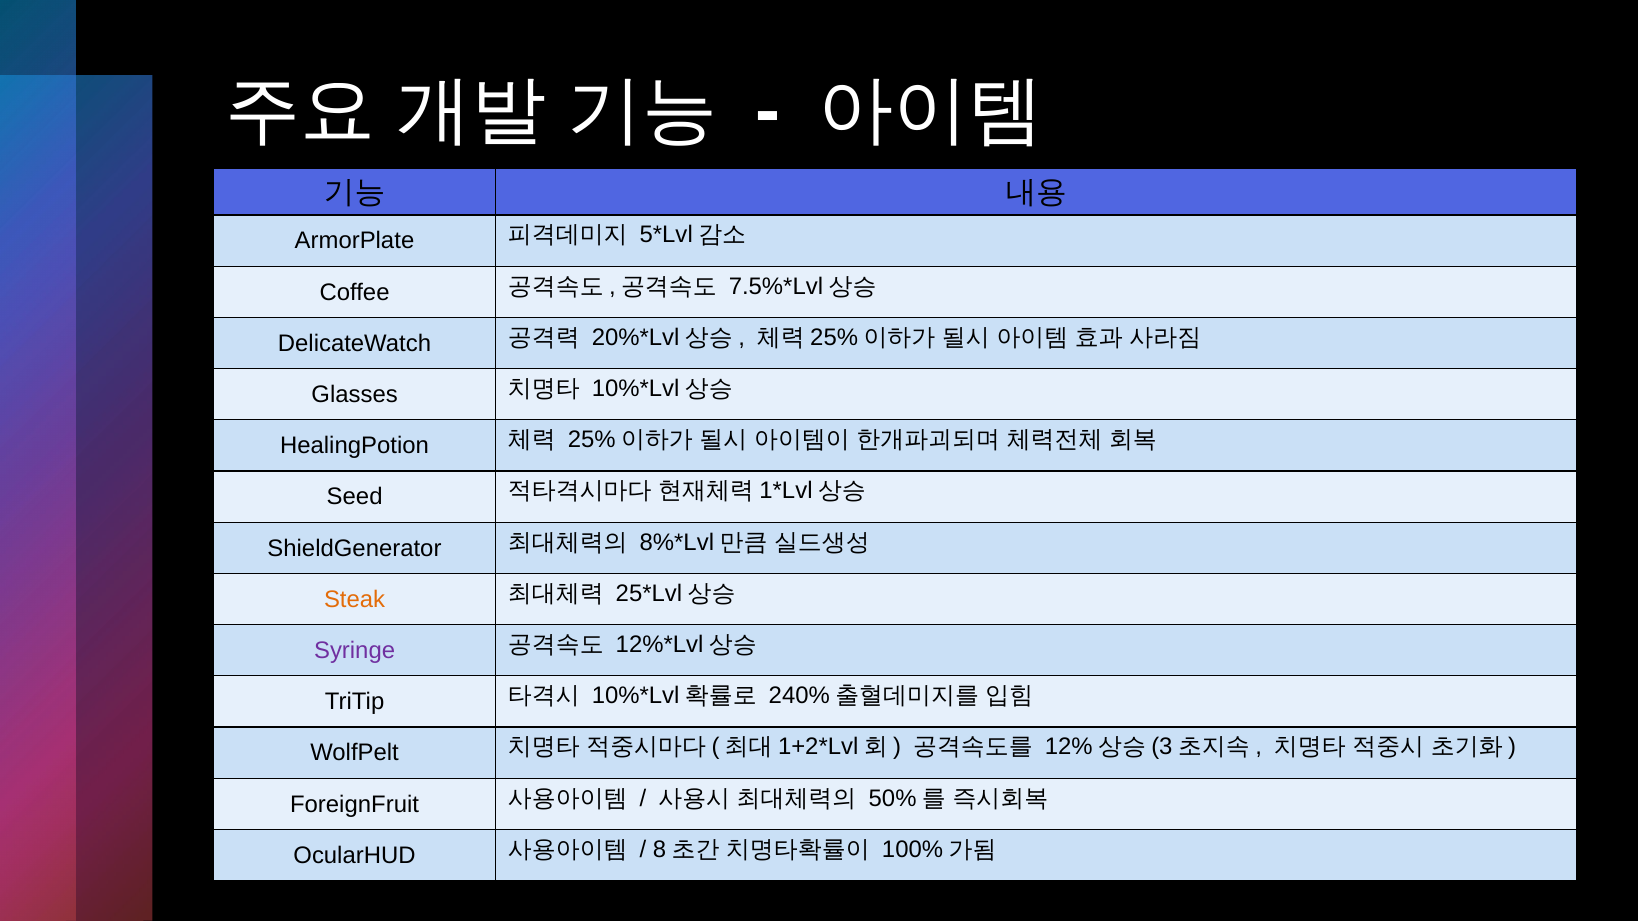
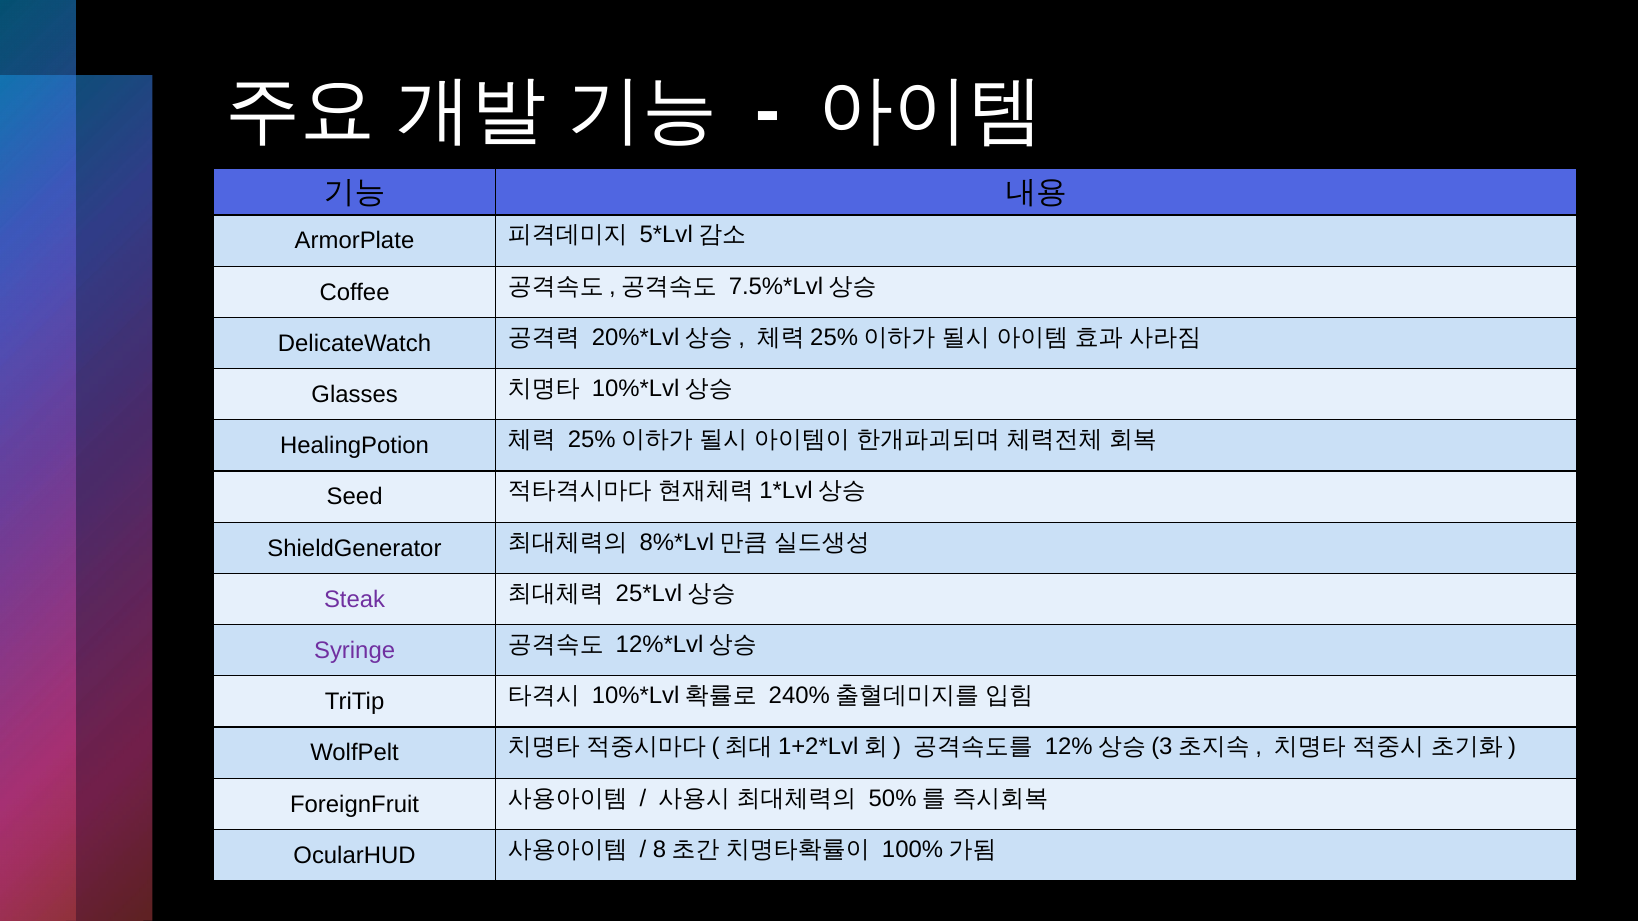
Steak colour: orange -> purple (355, 600)
